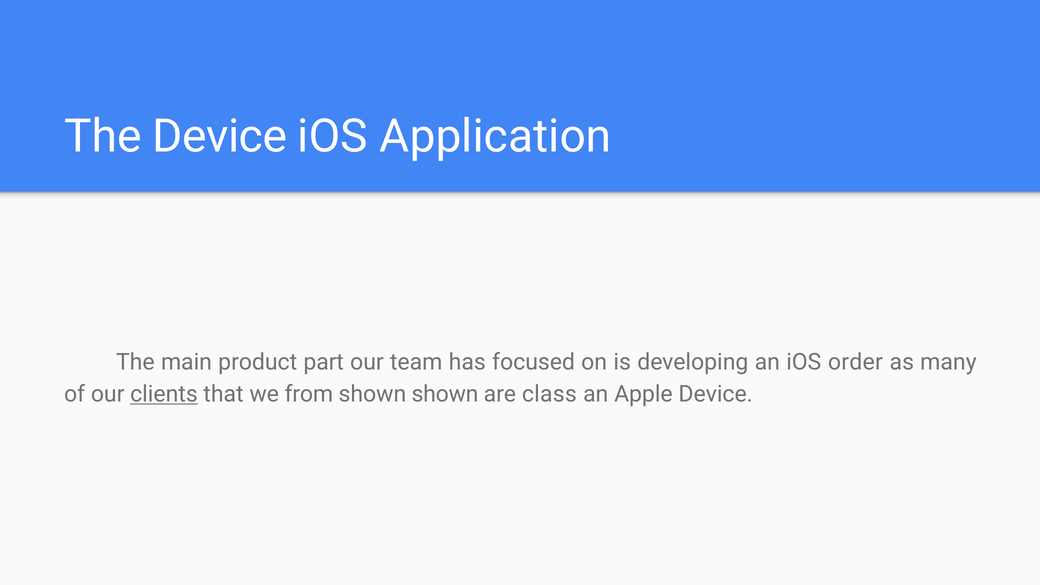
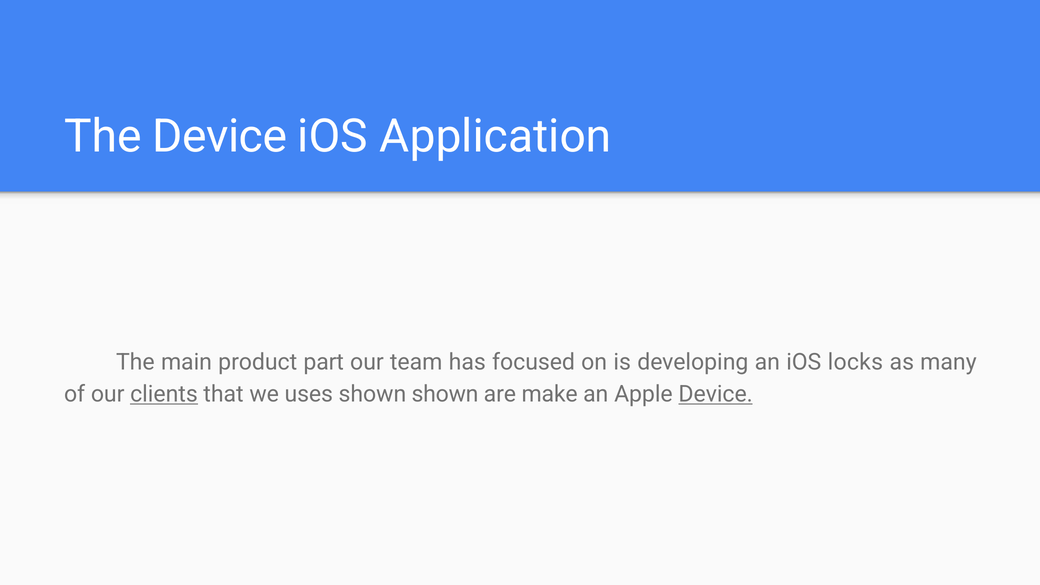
order: order -> locks (855, 362)
from: from -> uses (309, 394)
class: class -> make (550, 394)
Device underline: none -> present (716, 394)
